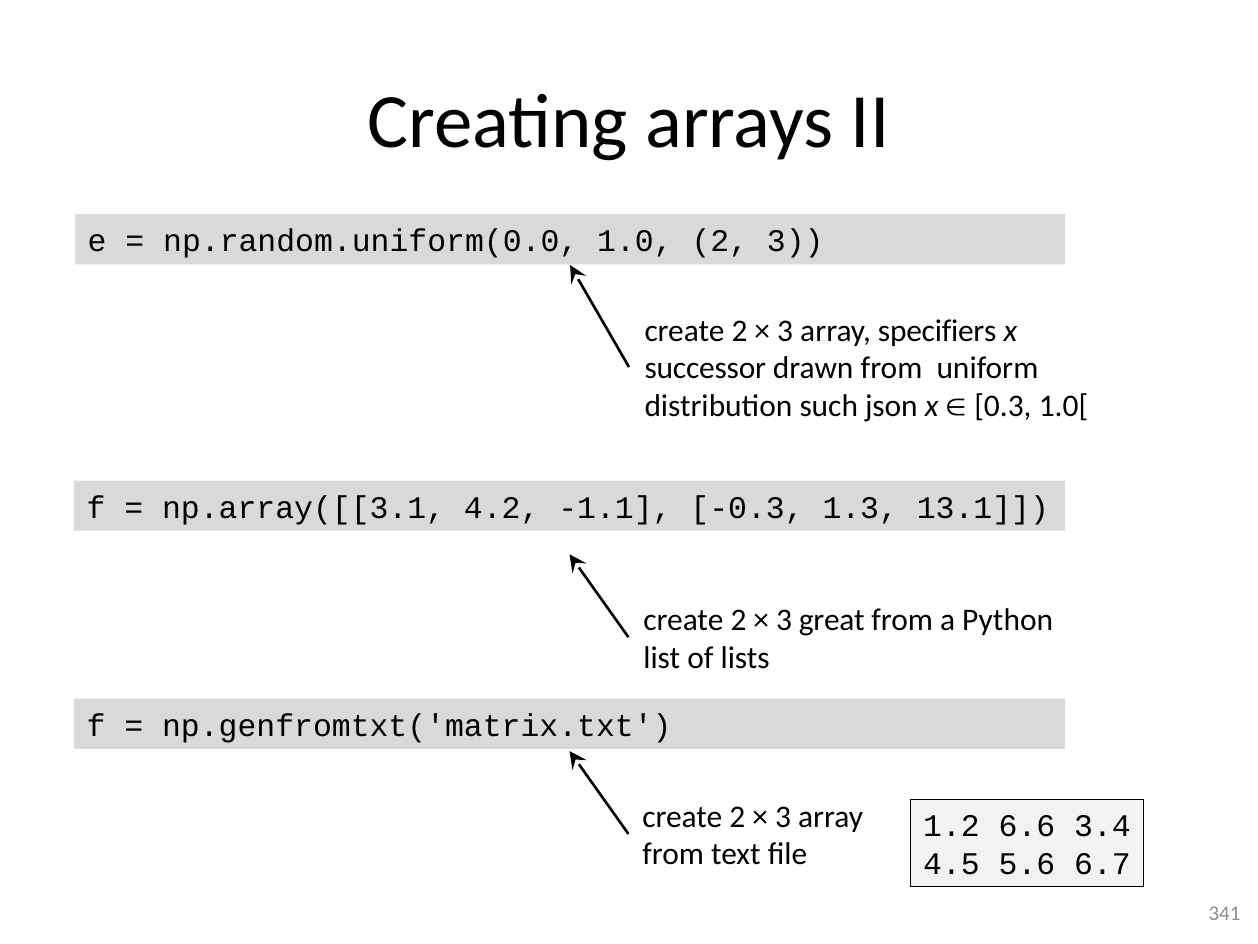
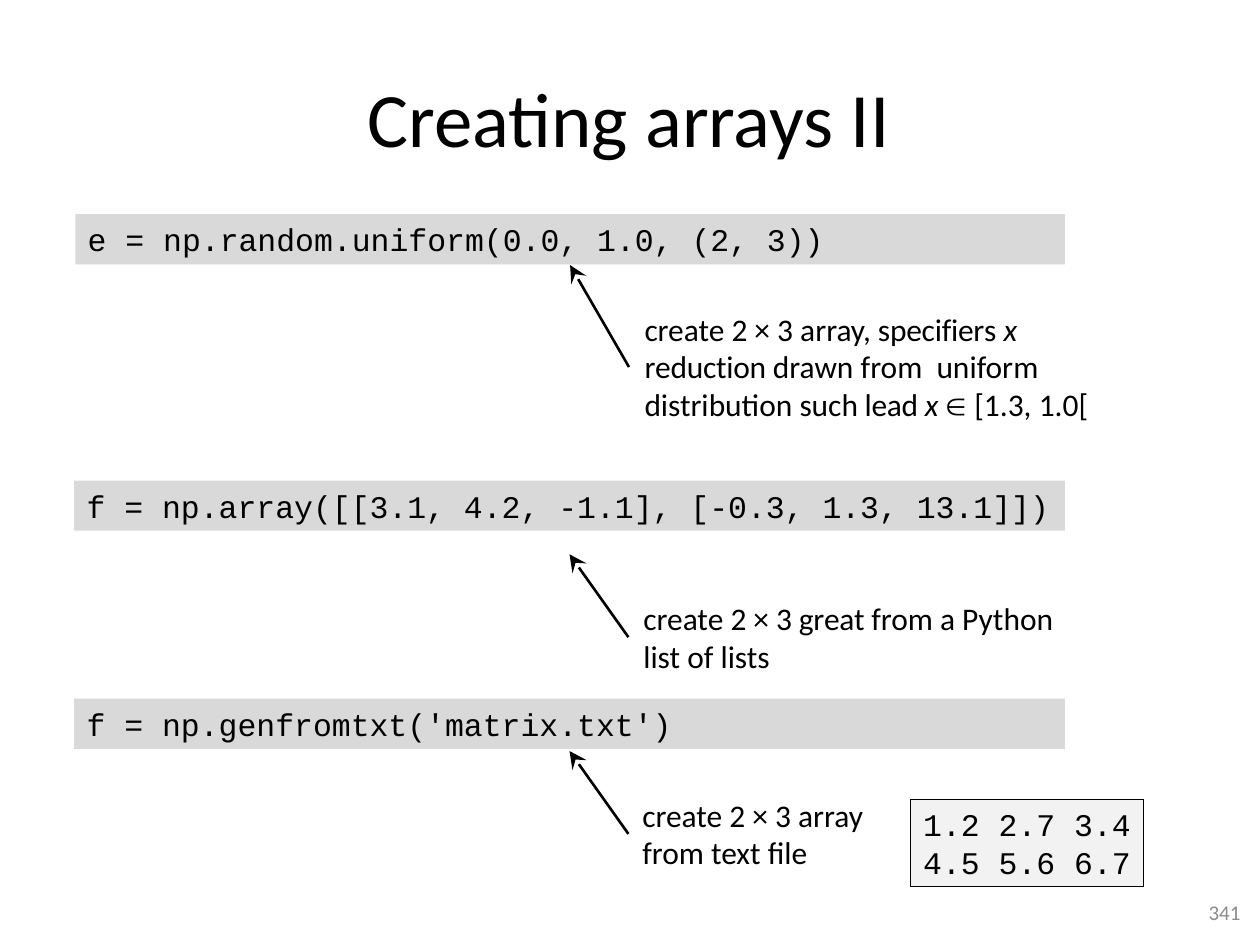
successor: successor -> reduction (705, 368)
json: json -> lead (891, 406)
0.3: 0.3 -> 1.3 (1003, 406)
6.6: 6.6 -> 2.7 (1027, 826)
